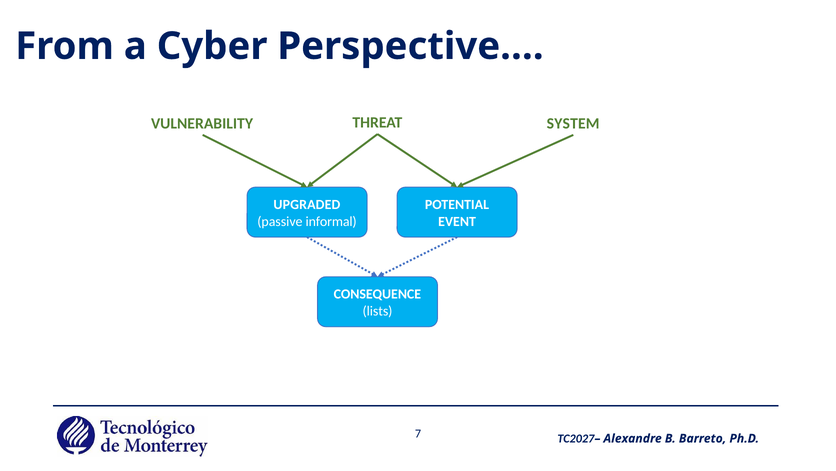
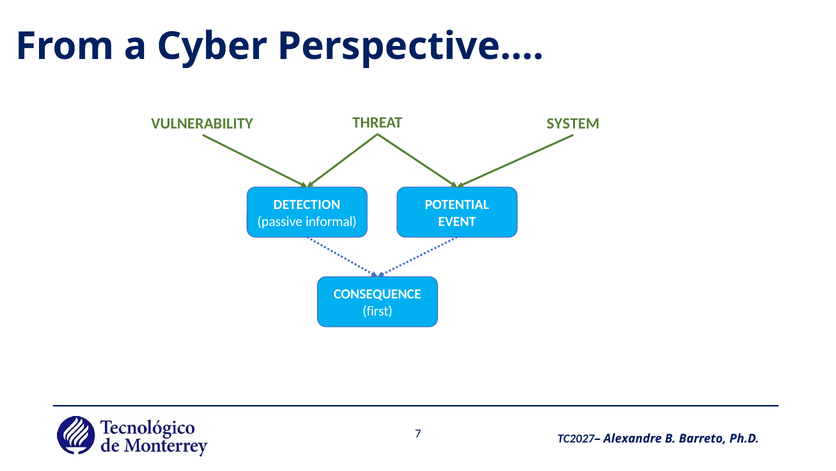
UPGRADED: UPGRADED -> DETECTION (307, 204)
lists: lists -> first (378, 311)
